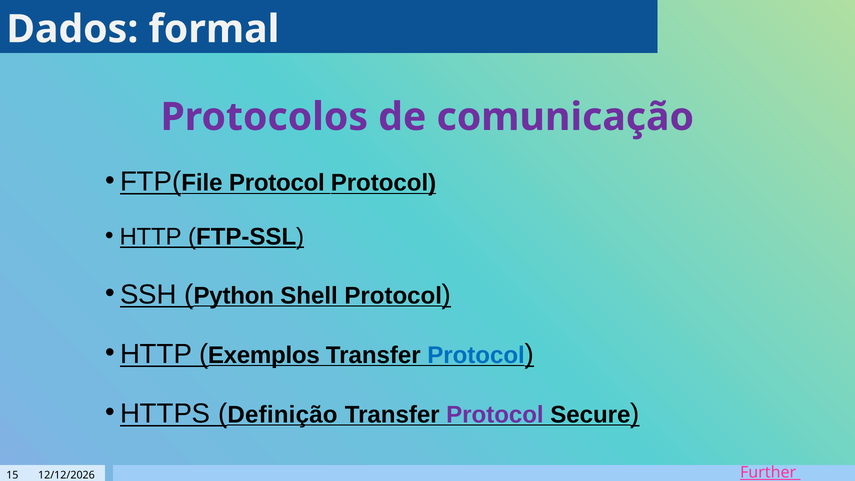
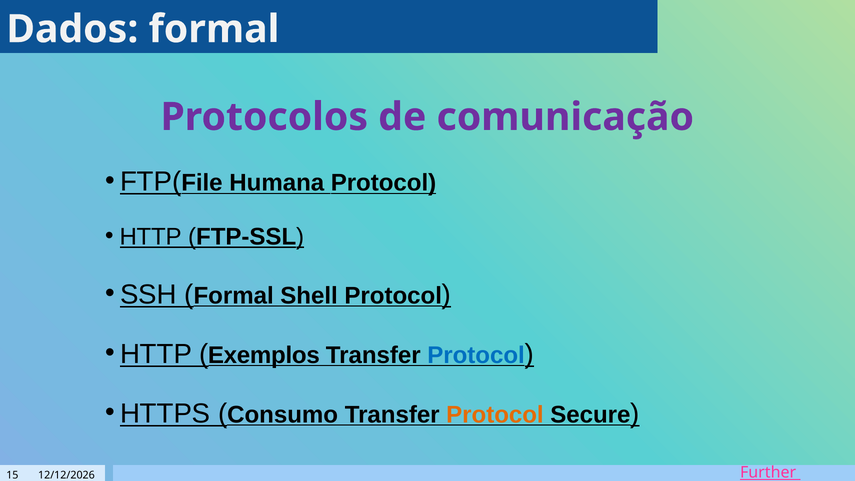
Protocol: Protocol -> Humana (277, 183)
Python: Python -> Formal (234, 296)
Definição: Definição -> Consumo (283, 415)
Protocol colour: purple -> orange (495, 415)
